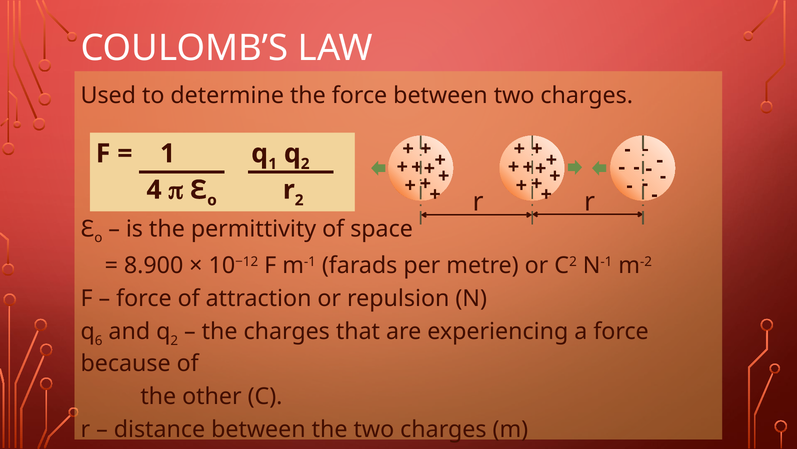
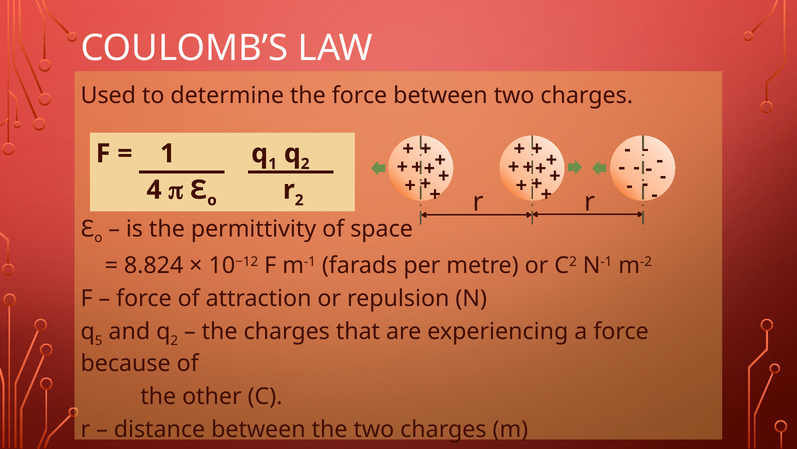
8.900: 8.900 -> 8.824 (154, 265)
6: 6 -> 5 (99, 340)
